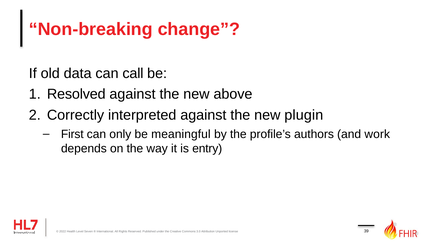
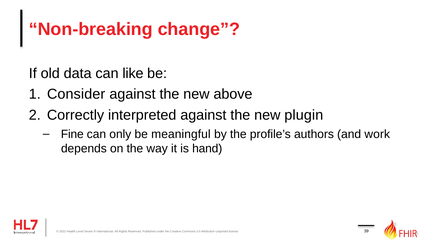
call: call -> like (133, 73)
Resolved: Resolved -> Consider (76, 94)
First: First -> Fine (72, 134)
entry: entry -> hand (207, 148)
